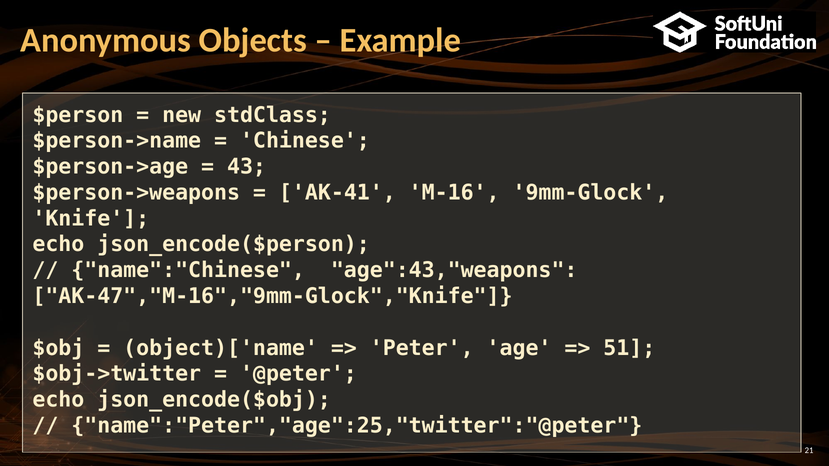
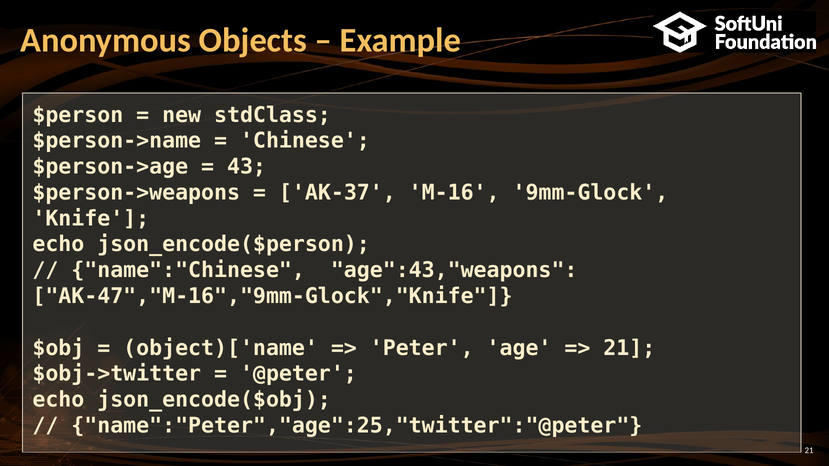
AK-41: AK-41 -> AK-37 (337, 193)
51: 51 -> 21 (629, 348)
